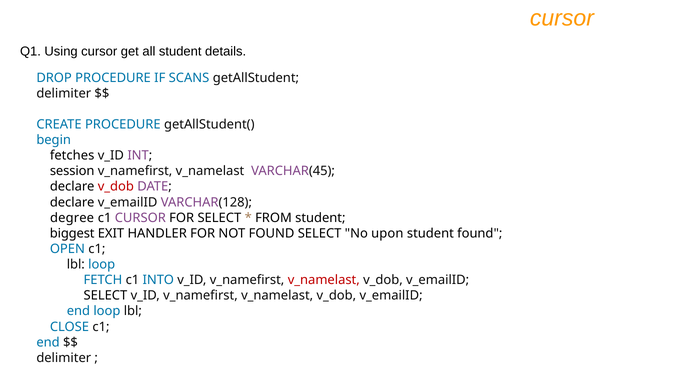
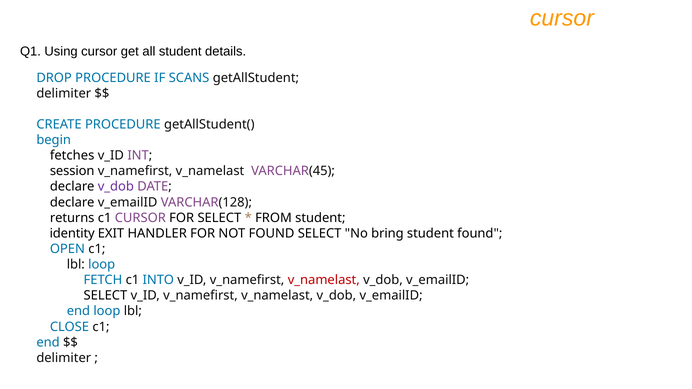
v_dob colour: red -> purple (116, 187)
degree: degree -> returns (72, 218)
biggest: biggest -> identity (72, 234)
upon: upon -> bring (387, 234)
